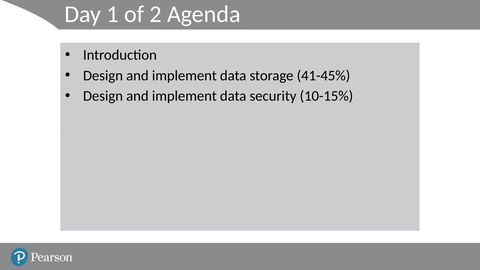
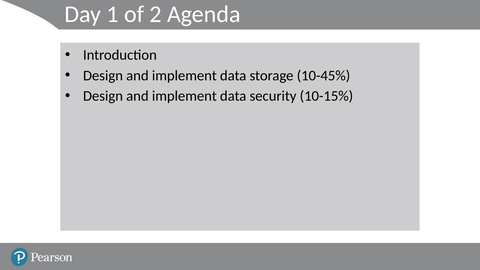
41-45%: 41-45% -> 10-45% (323, 76)
